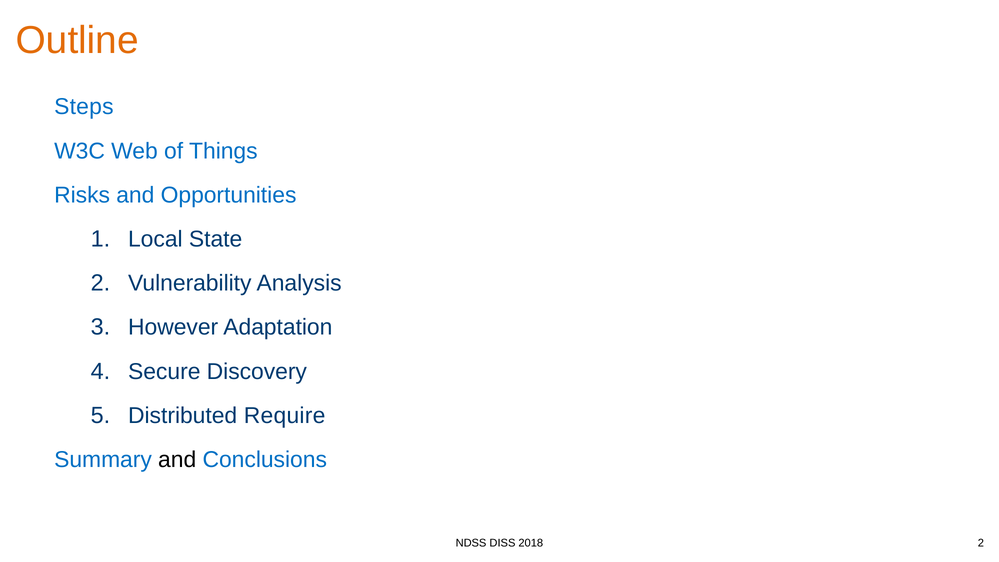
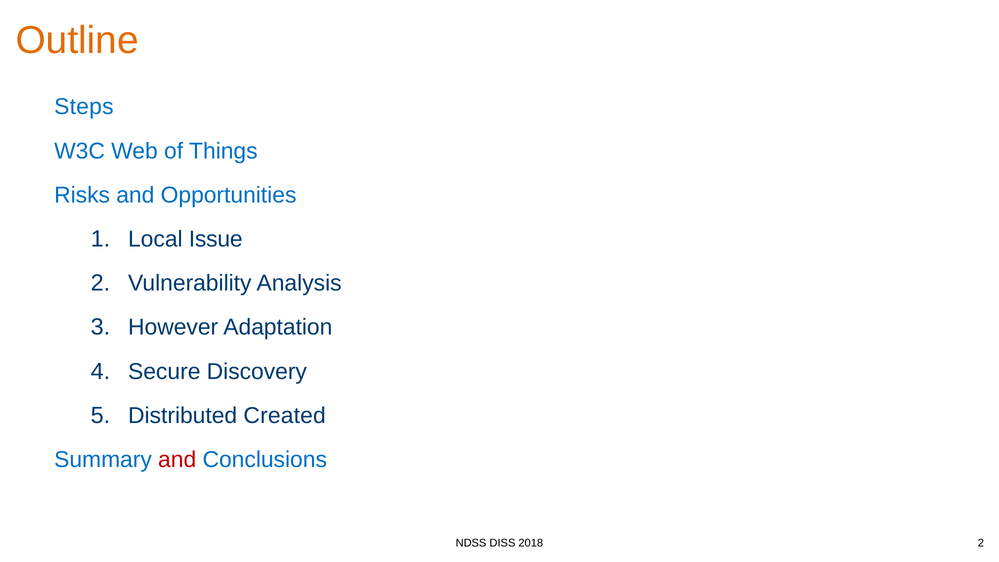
State: State -> Issue (216, 239)
Require: Require -> Created (285, 416)
and colour: black -> red (177, 460)
